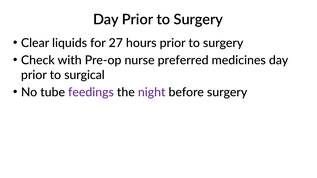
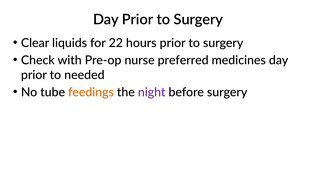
27: 27 -> 22 (116, 43)
surgical: surgical -> needed (84, 75)
feedings colour: purple -> orange (91, 92)
